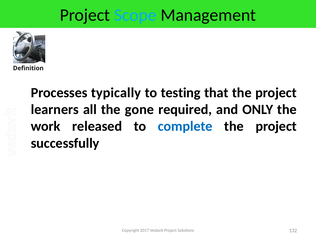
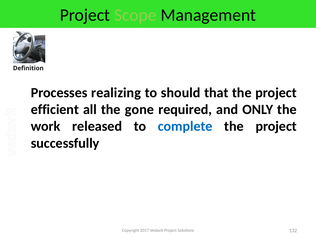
Scope colour: light blue -> light green (135, 15)
typically: typically -> realizing (116, 93)
testing: testing -> should (181, 93)
learners: learners -> efficient (55, 109)
